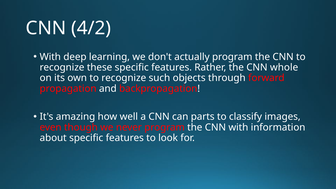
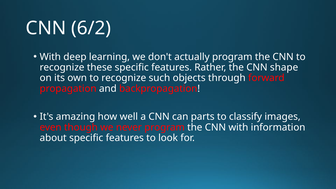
4/2: 4/2 -> 6/2 (91, 28)
whole: whole -> shape (284, 67)
